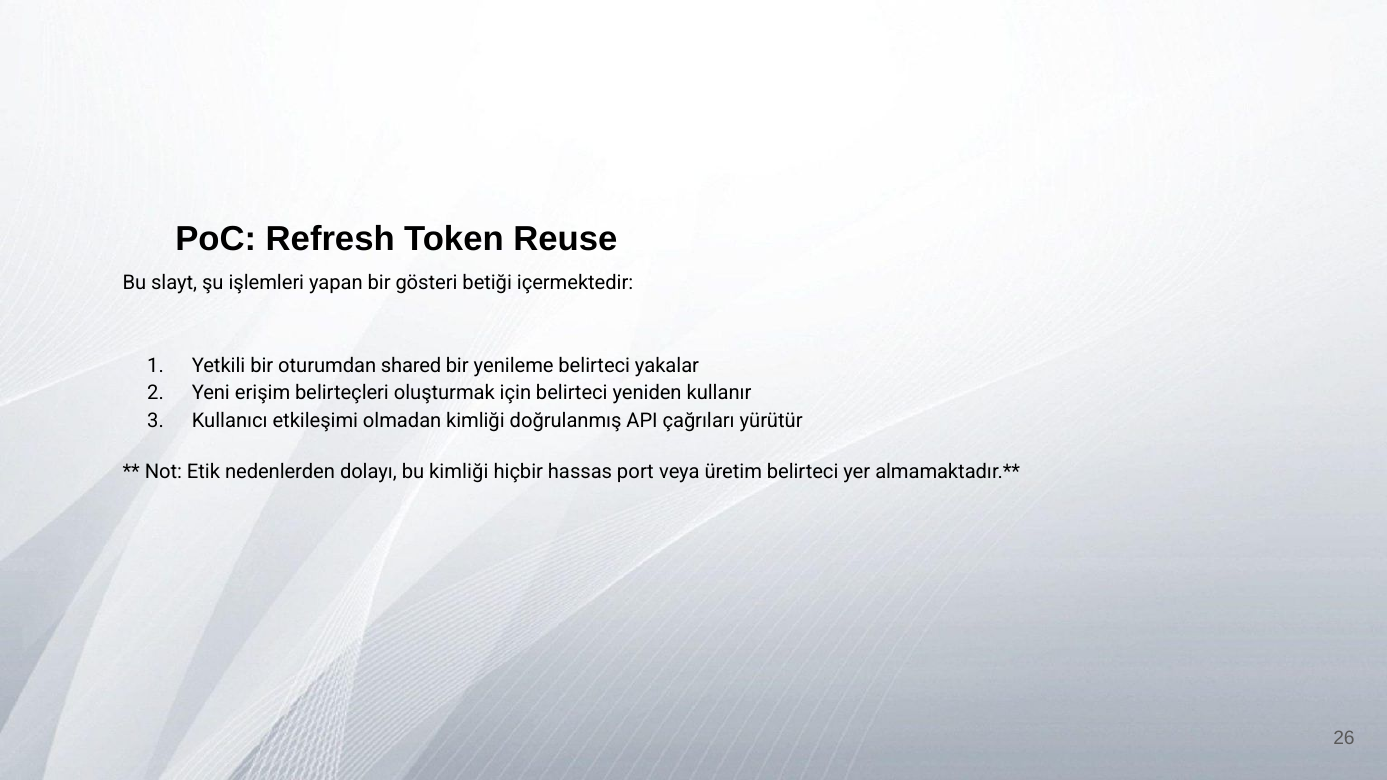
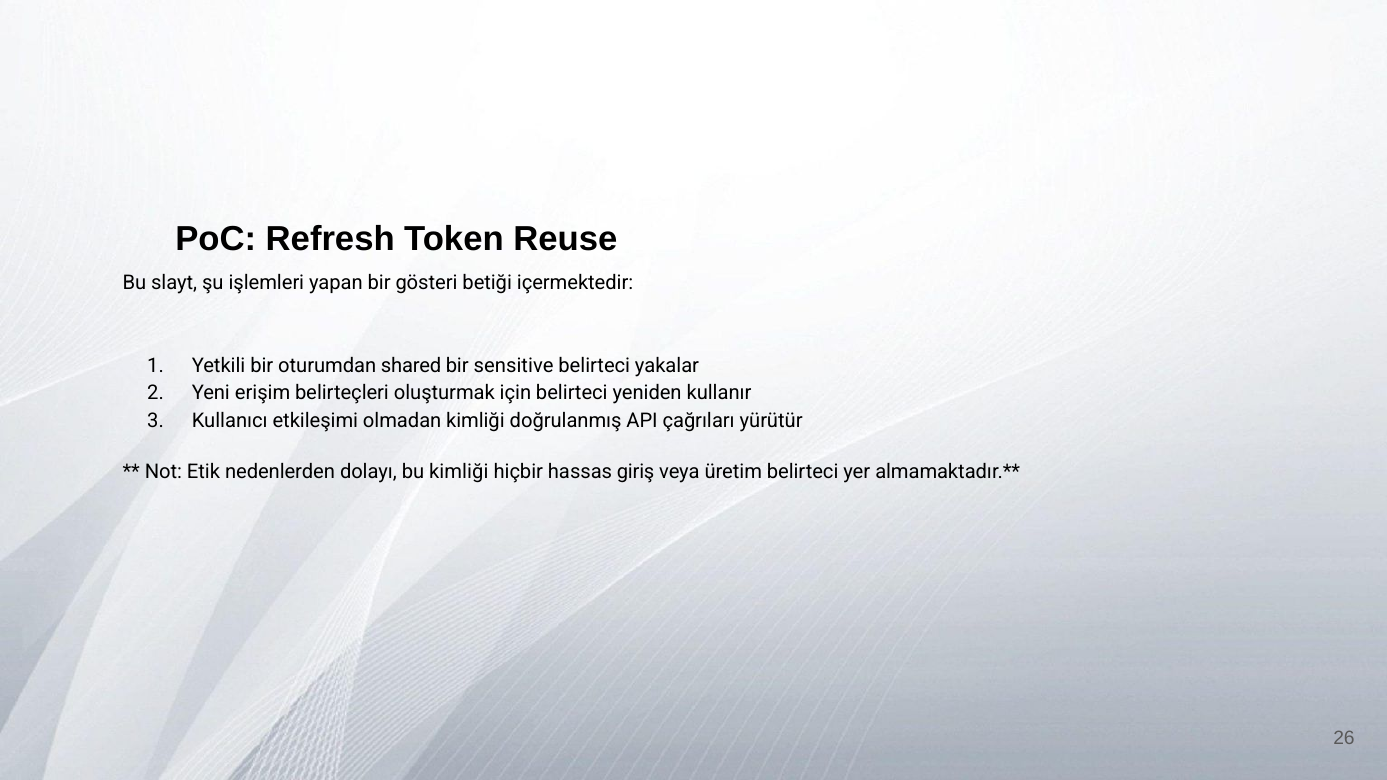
yenileme: yenileme -> sensitive (514, 366)
port: port -> giriş (636, 472)
